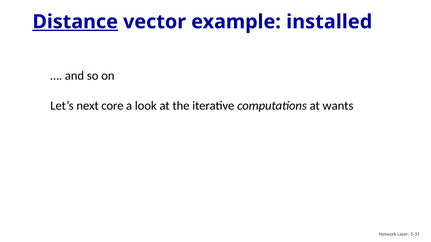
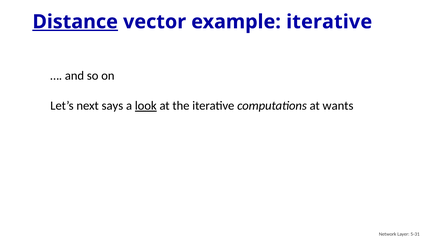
example installed: installed -> iterative (329, 22)
core: core -> says (112, 106)
look underline: none -> present (146, 106)
